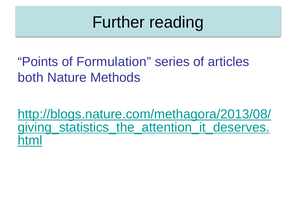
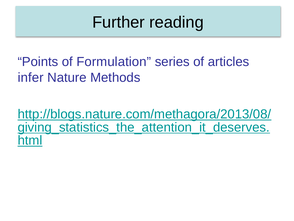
both: both -> infer (31, 77)
